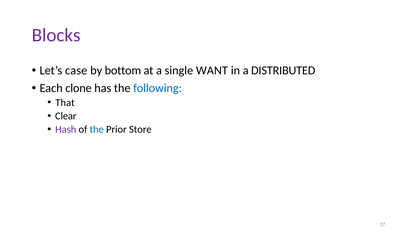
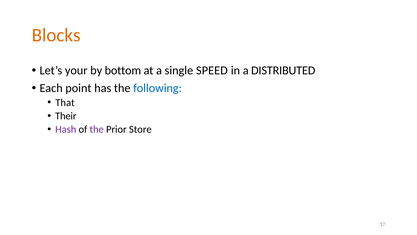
Blocks colour: purple -> orange (56, 35)
case: case -> your (76, 71)
WANT: WANT -> SPEED (212, 71)
clone: clone -> point (78, 88)
Clear: Clear -> Their (66, 116)
the colour: blue -> purple (97, 129)
